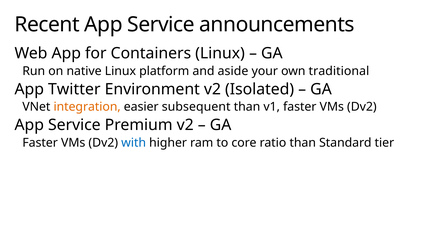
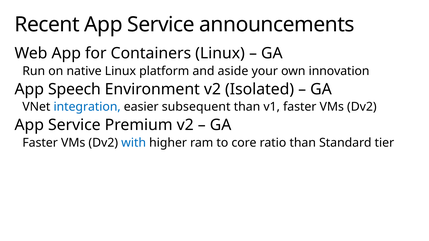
traditional: traditional -> innovation (339, 71)
Twitter: Twitter -> Speech (74, 89)
integration colour: orange -> blue (87, 107)
